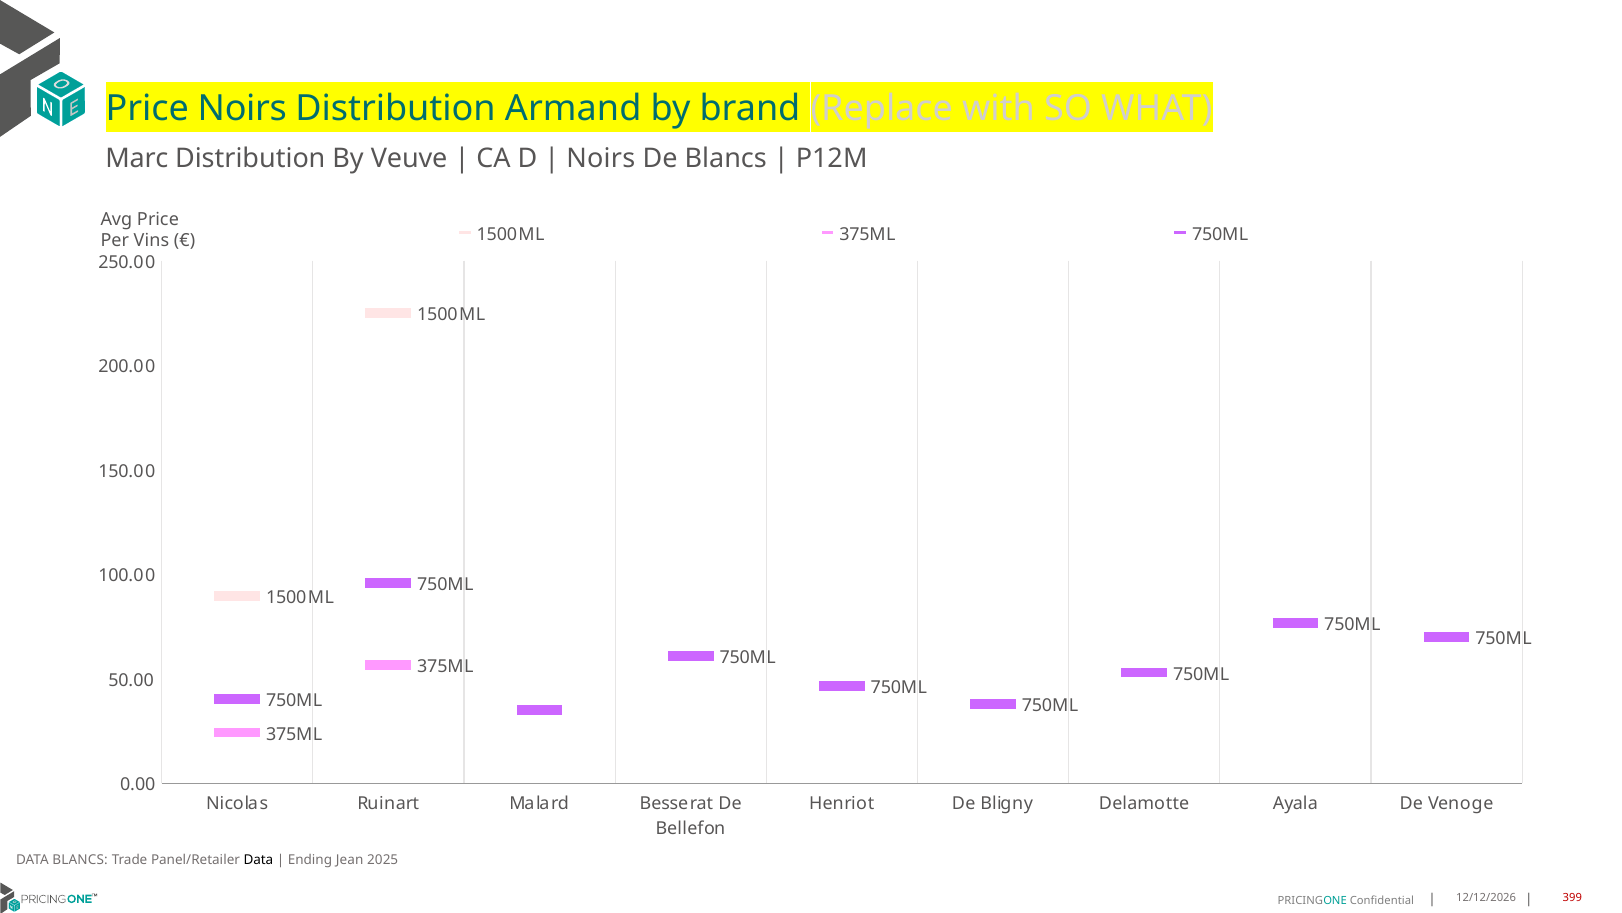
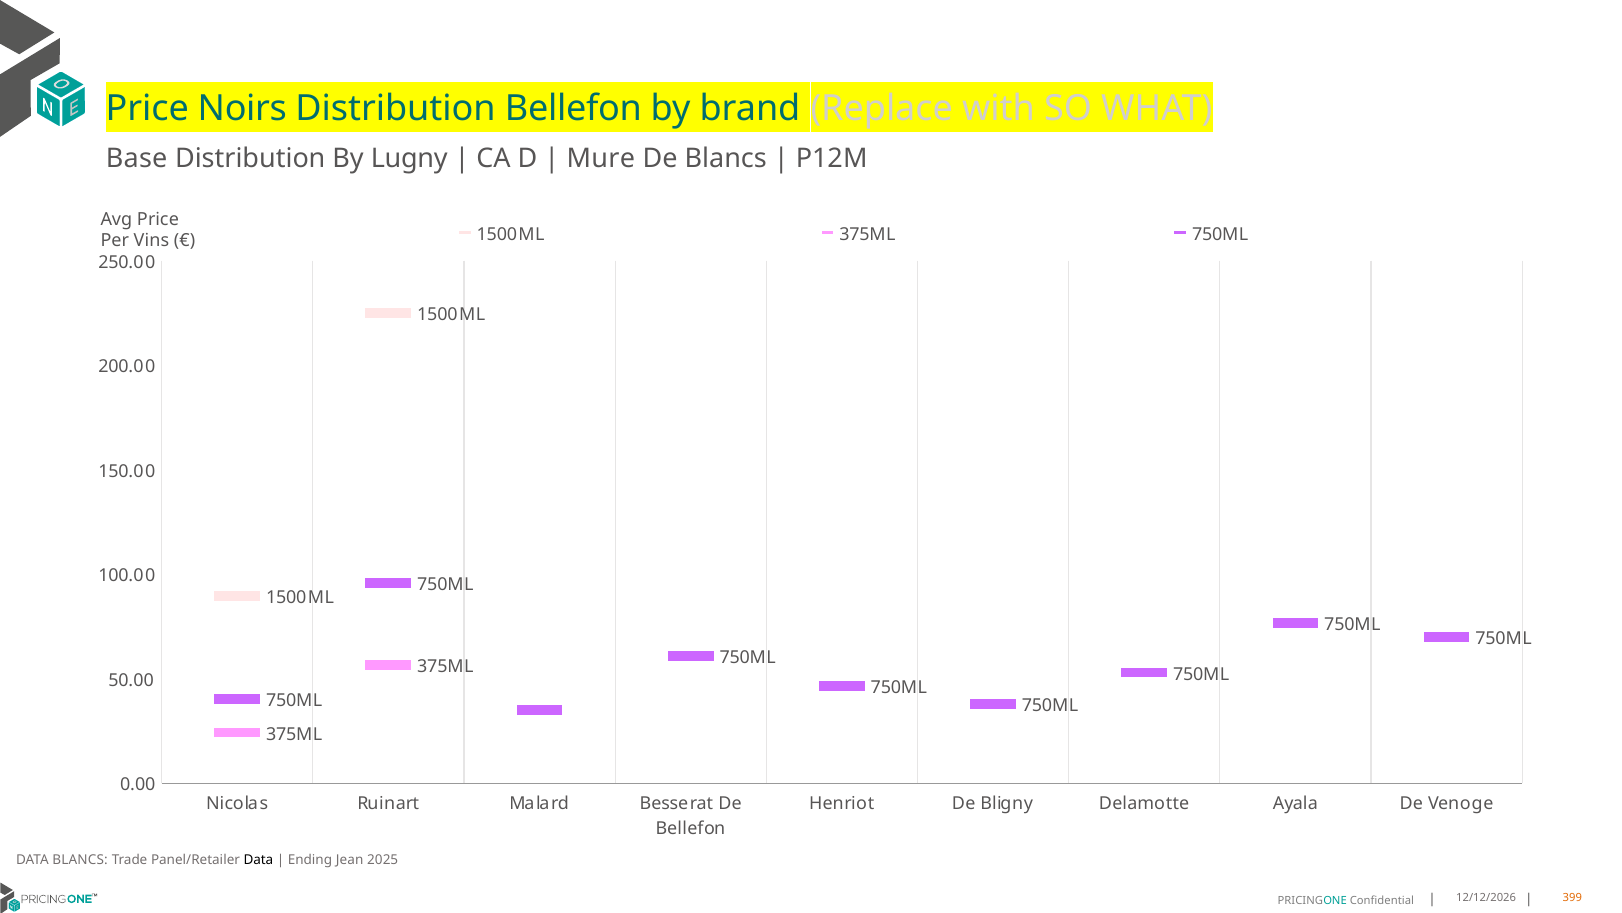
Distribution Armand: Armand -> Bellefon (573, 109)
Marc: Marc -> Base (137, 158)
Veuve: Veuve -> Lugny (409, 158)
Noirs: Noirs -> Mure (601, 158)
399 colour: red -> orange (1572, 897)
